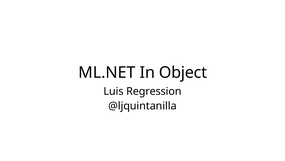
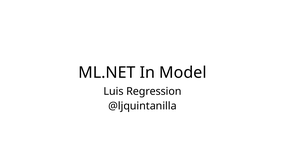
Object: Object -> Model (183, 72)
